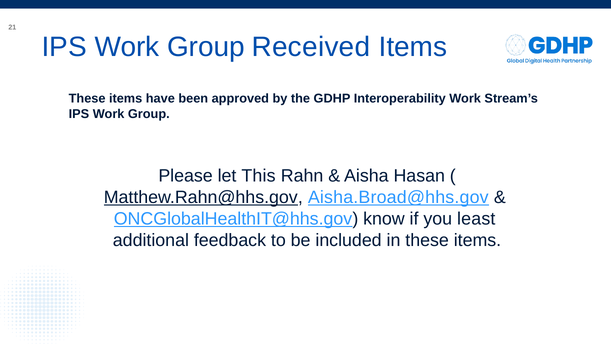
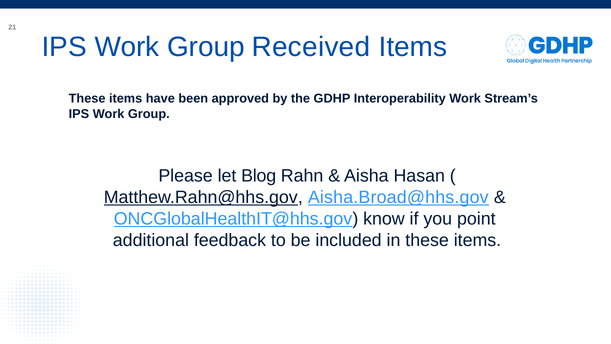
This: This -> Blog (259, 176)
least: least -> point (476, 219)
